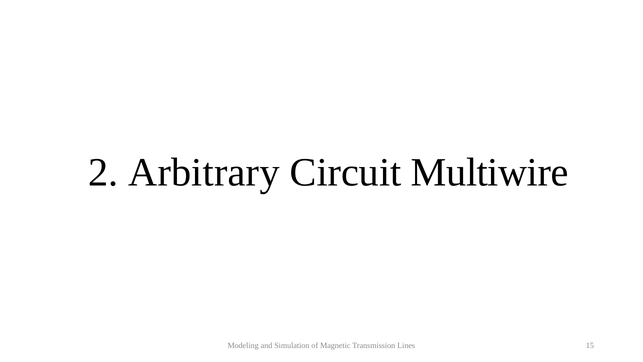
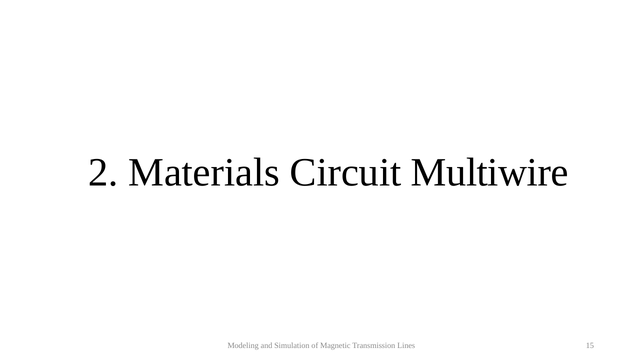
Arbitrary: Arbitrary -> Materials (204, 172)
